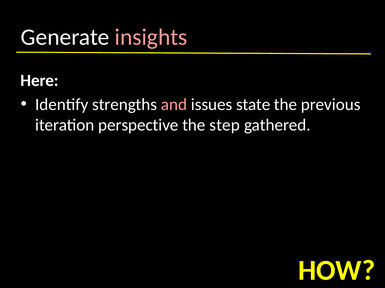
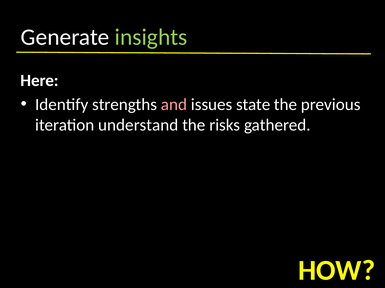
insights colour: pink -> light green (151, 37)
perspective: perspective -> understand (138, 125)
step: step -> risks (225, 125)
